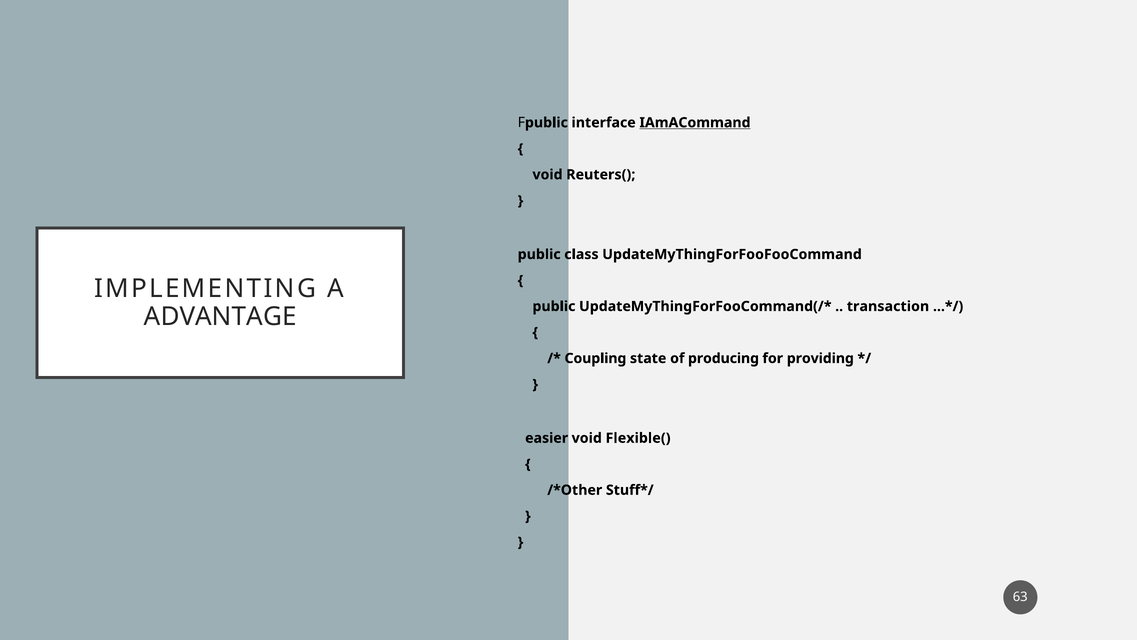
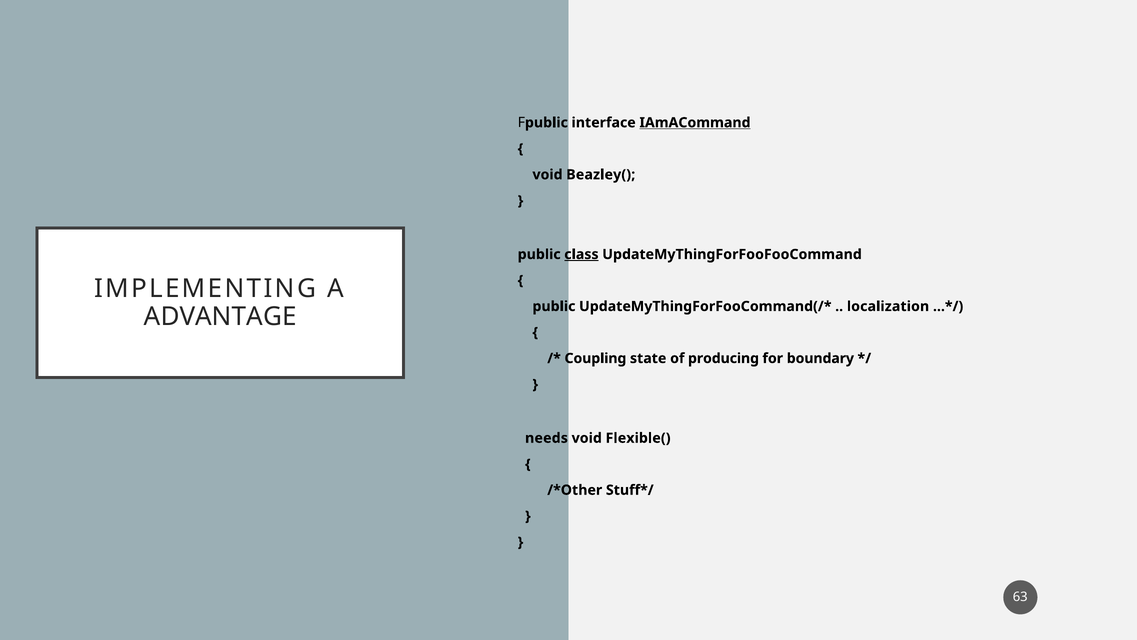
Reuters(: Reuters( -> Beazley( (601, 175)
class underline: none -> present (581, 254)
transaction: transaction -> localization (888, 306)
providing: providing -> boundary (820, 358)
easier: easier -> needs (546, 438)
